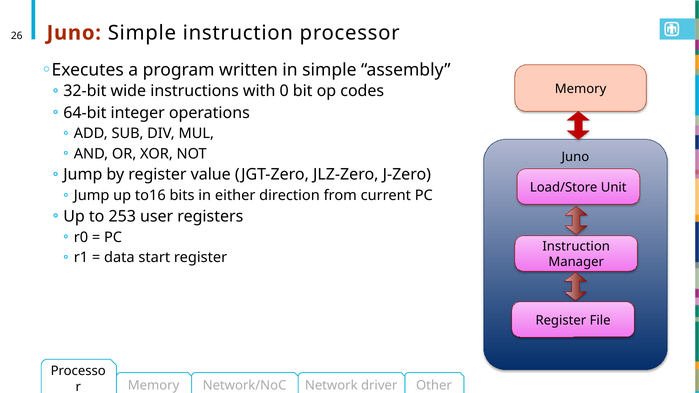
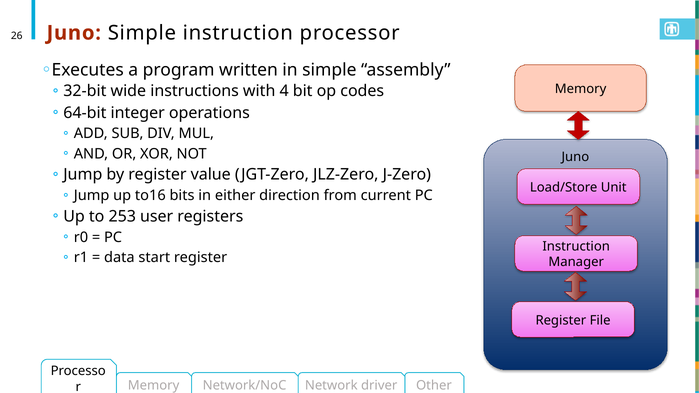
0: 0 -> 4 (284, 91)
